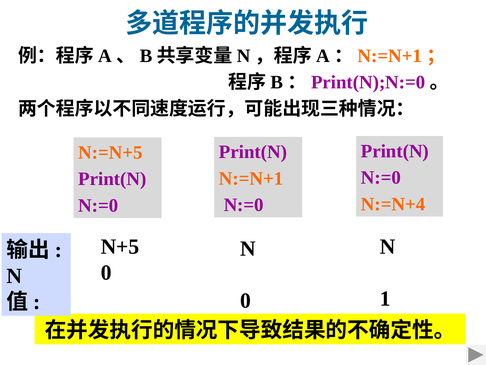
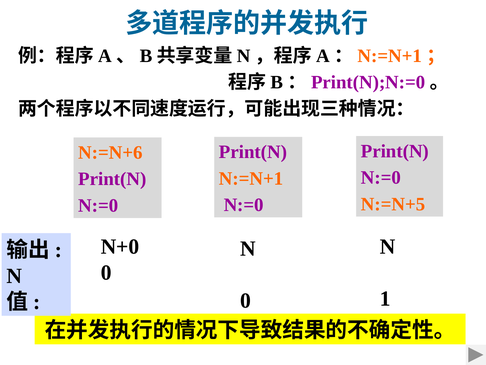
N:=N+5: N:=N+5 -> N:=N+6 (111, 152)
N:=N+4: N:=N+4 -> N:=N+5 (393, 204)
N+5: N+5 -> N+0 (120, 246)
